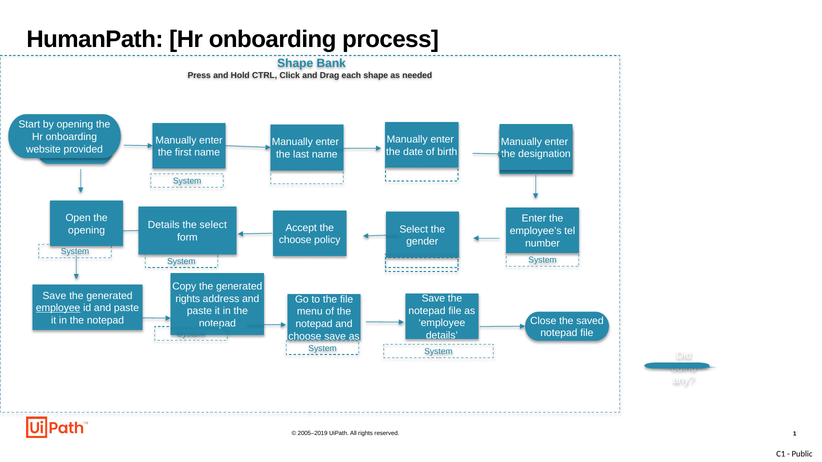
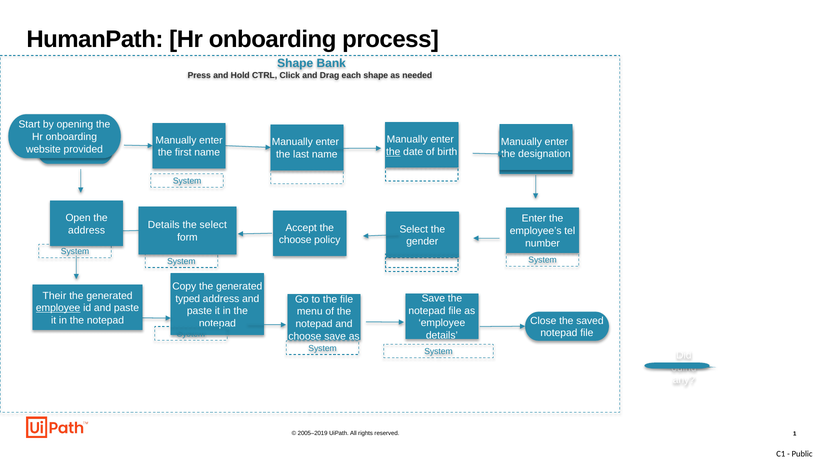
the underline: none -> present (393, 152)
opening: opening -> address (87, 230)
Save: Save -> Their (54, 296)
rights: rights -> typed (188, 299)
